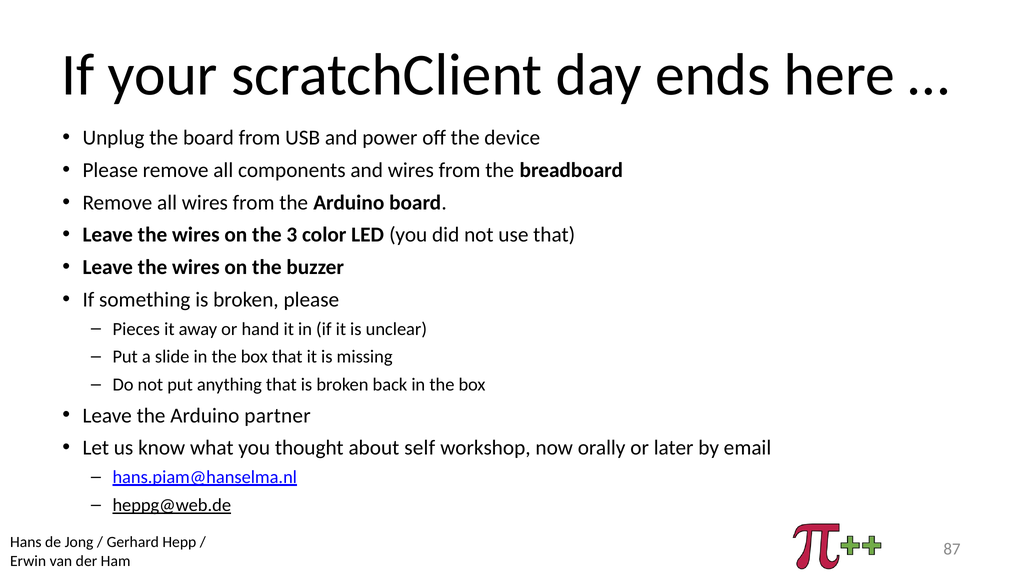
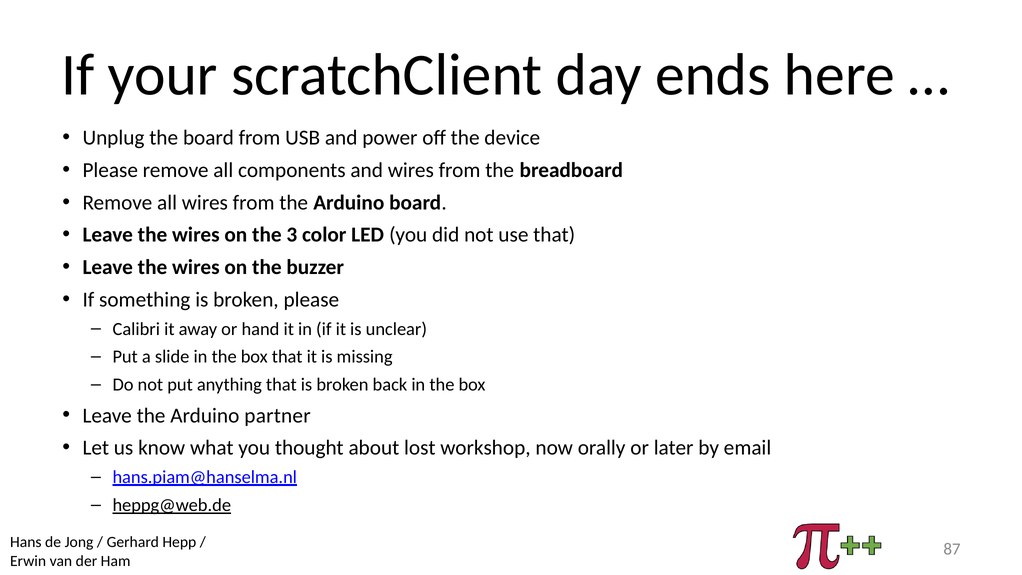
Pieces: Pieces -> Calibri (136, 329)
self: self -> lost (420, 448)
